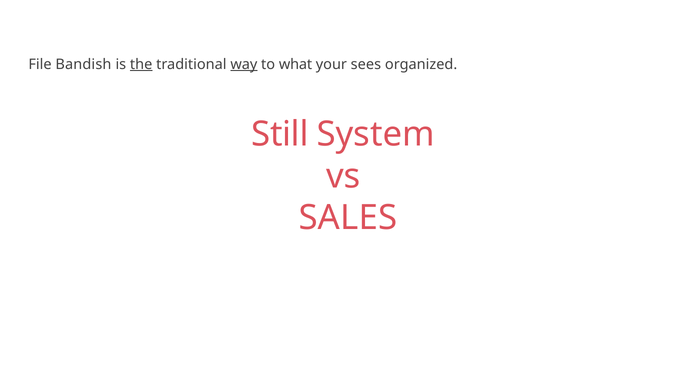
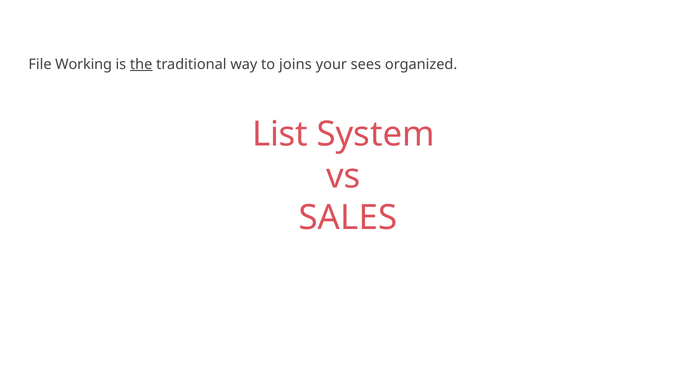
Bandish: Bandish -> Working (84, 64)
way underline: present -> none (244, 64)
what: what -> joins (295, 64)
Still: Still -> List (280, 134)
